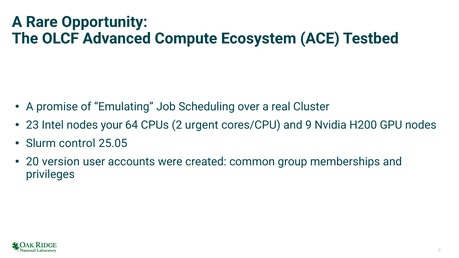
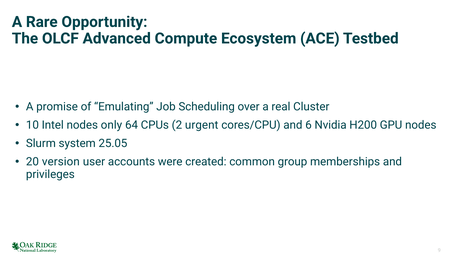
23: 23 -> 10 (32, 125)
your: your -> only (111, 125)
and 9: 9 -> 6 (308, 125)
control: control -> system (77, 144)
